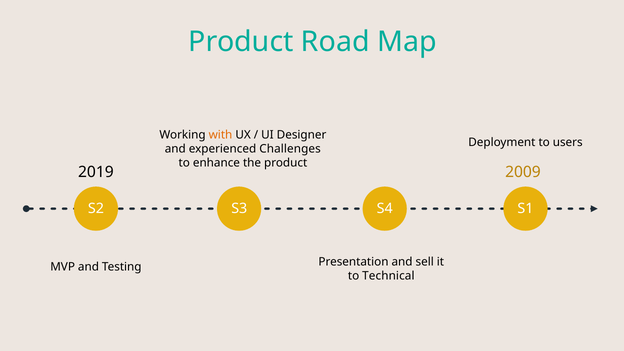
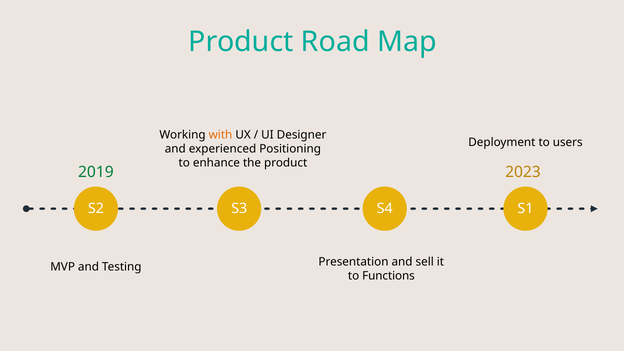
Challenges: Challenges -> Positioning (290, 149)
2019 colour: black -> green (96, 172)
2009: 2009 -> 2023 (523, 172)
Technical: Technical -> Functions (389, 276)
